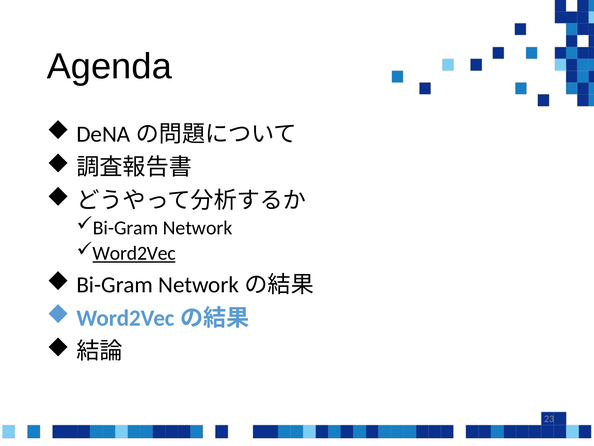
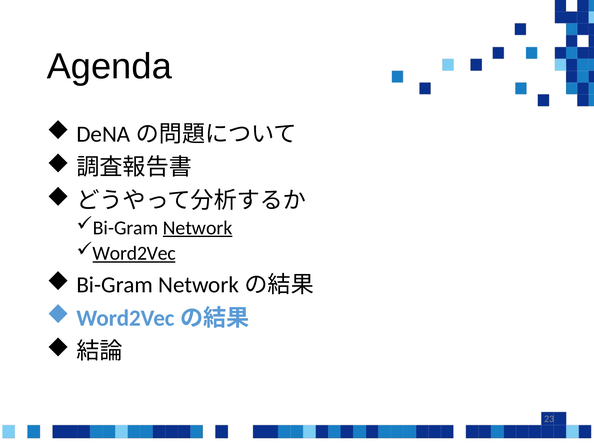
Network underline: none -> present (198, 228)
